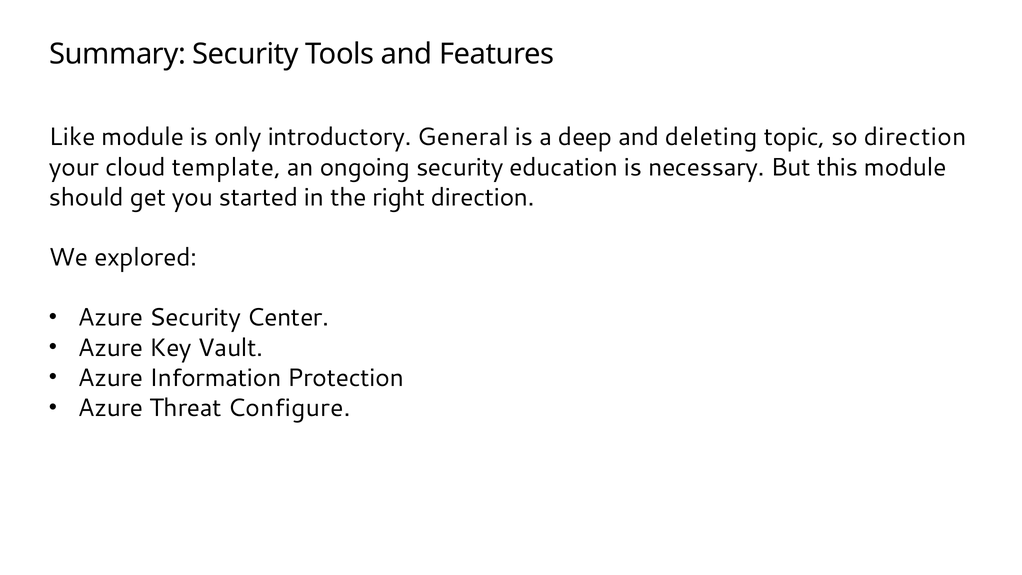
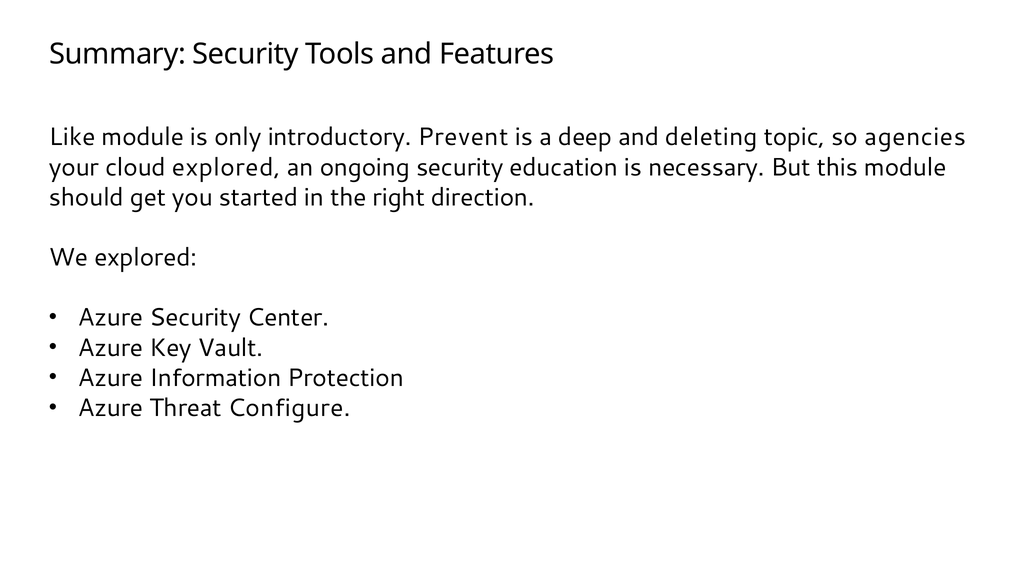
General: General -> Prevent (463, 137)
so direction: direction -> agencies (915, 137)
cloud template: template -> explored (226, 167)
